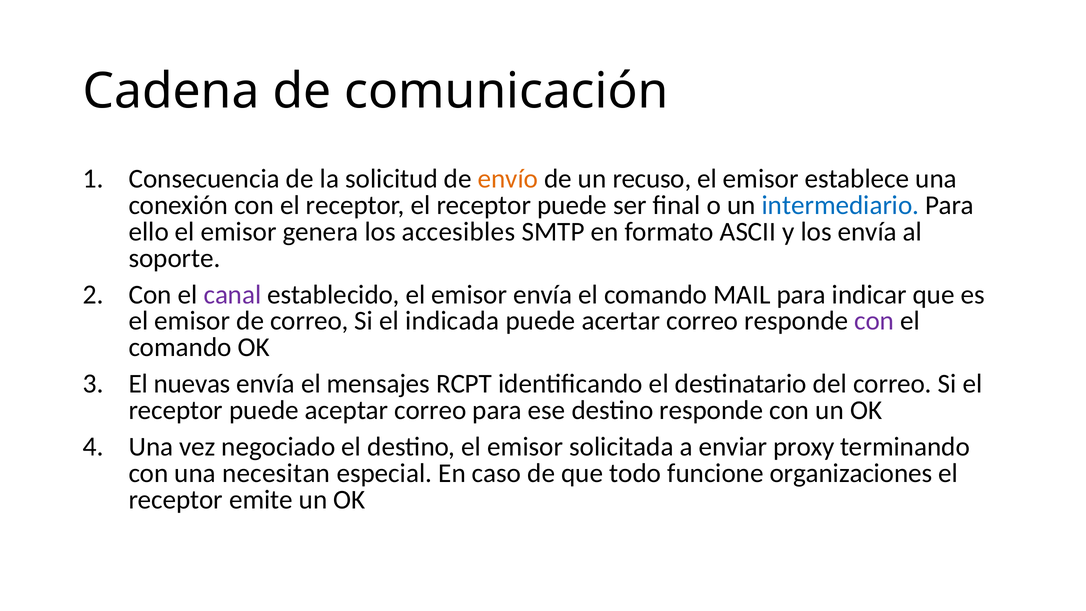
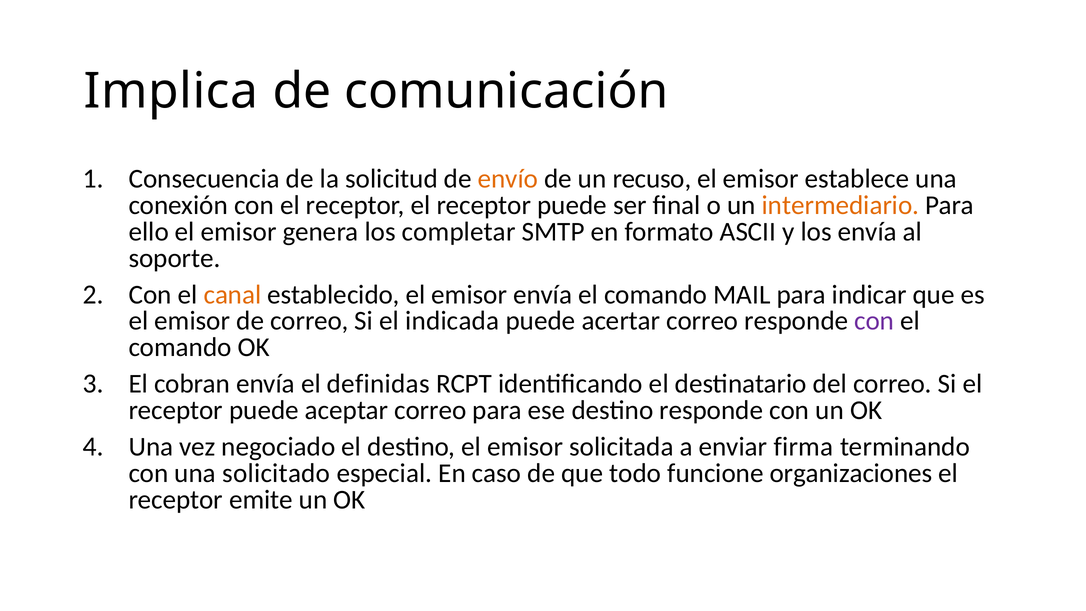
Cadena: Cadena -> Implica (171, 91)
intermediario colour: blue -> orange (841, 205)
accesibles: accesibles -> completar (459, 232)
canal colour: purple -> orange (232, 295)
nuevas: nuevas -> cobran (192, 384)
mensajes: mensajes -> definidas (378, 384)
proxy: proxy -> firma (804, 447)
necesitan: necesitan -> solicitado (276, 473)
